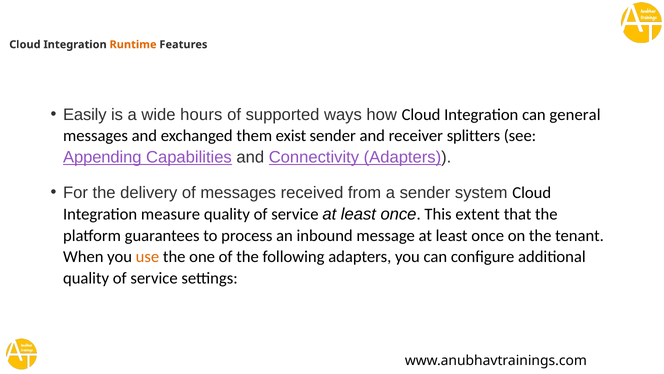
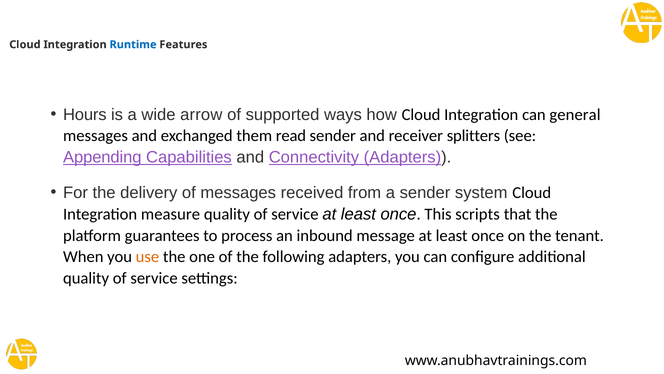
Runtime colour: orange -> blue (133, 45)
Easily: Easily -> Hours (85, 114)
hours: hours -> arrow (201, 114)
exist: exist -> read (291, 136)
extent: extent -> scripts (478, 214)
